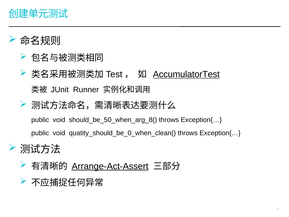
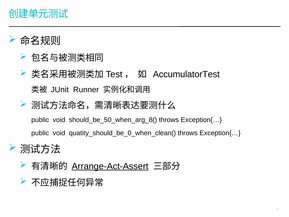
AccumulatorTest underline: present -> none (186, 74)
